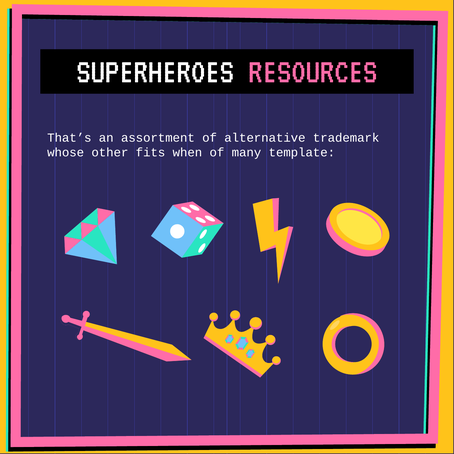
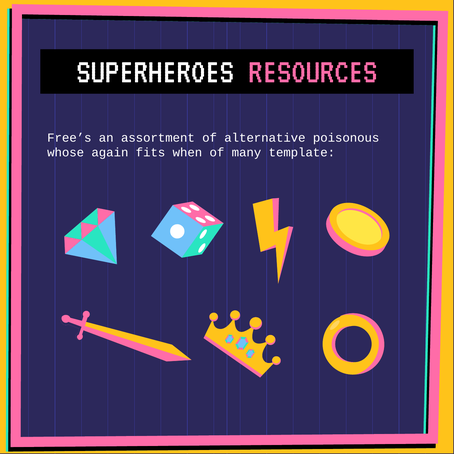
That’s: That’s -> Free’s (69, 138)
trademark: trademark -> poisonous (346, 138)
other: other -> again (110, 153)
